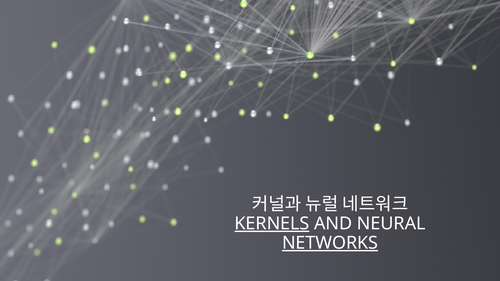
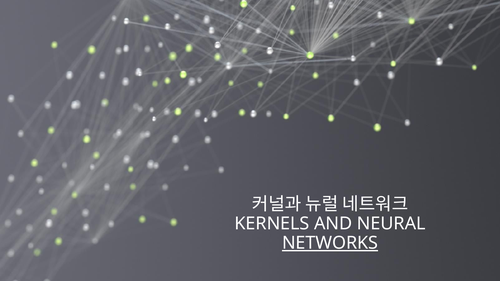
KERNELS underline: present -> none (272, 224)
